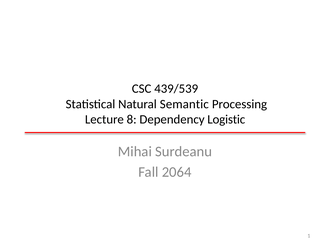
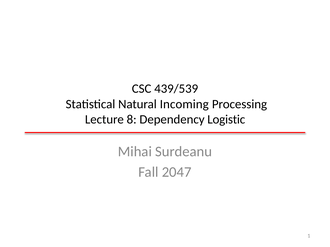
Semantic: Semantic -> Incoming (184, 104)
2064: 2064 -> 2047 (177, 172)
